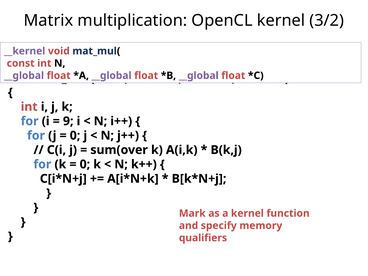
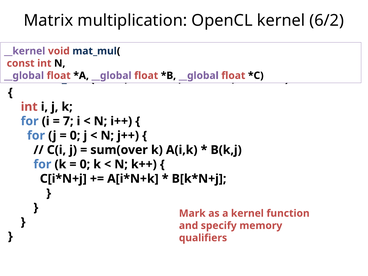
3/2: 3/2 -> 6/2 (327, 20)
9: 9 -> 7 (68, 121)
